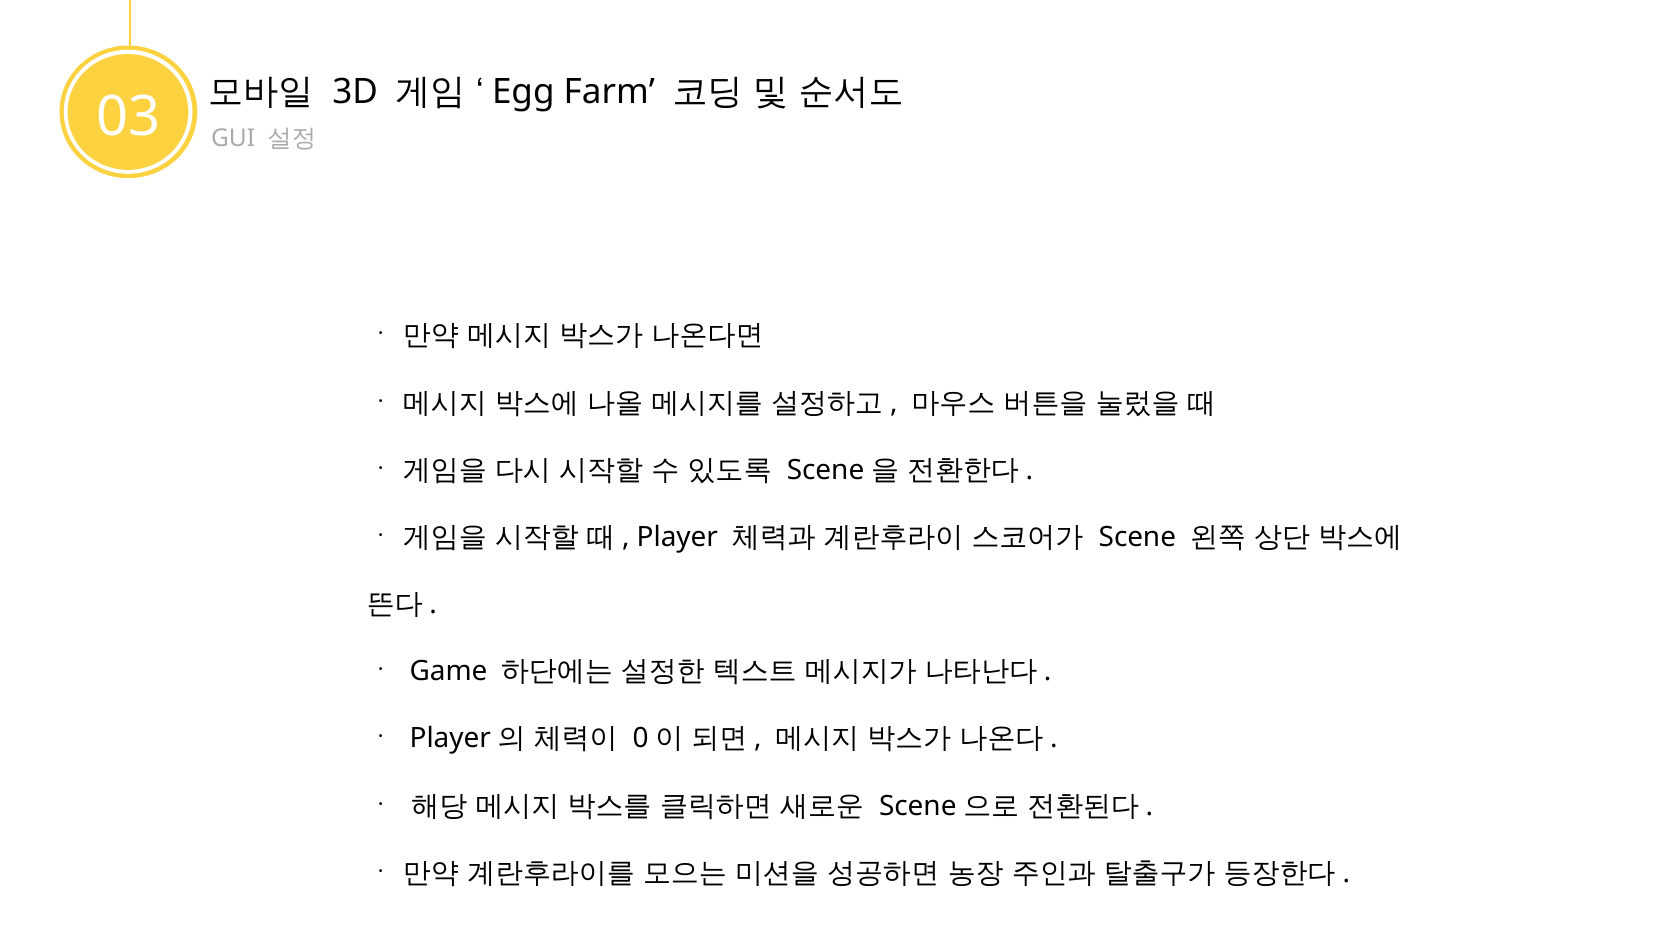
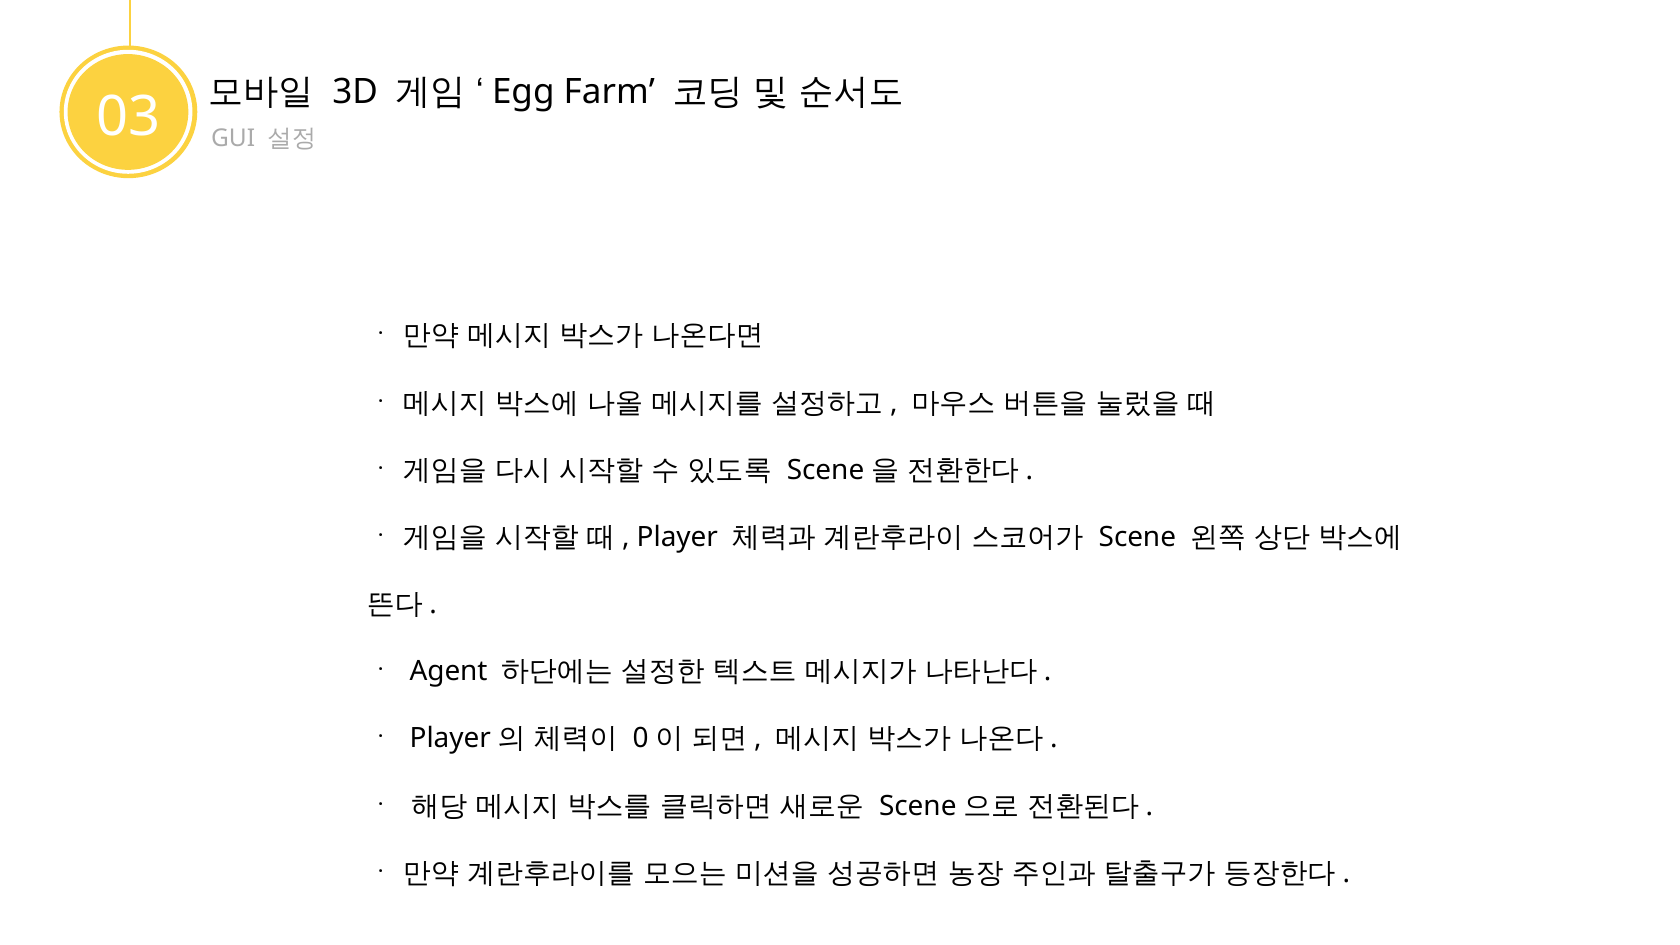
Game: Game -> Agent (449, 672)
